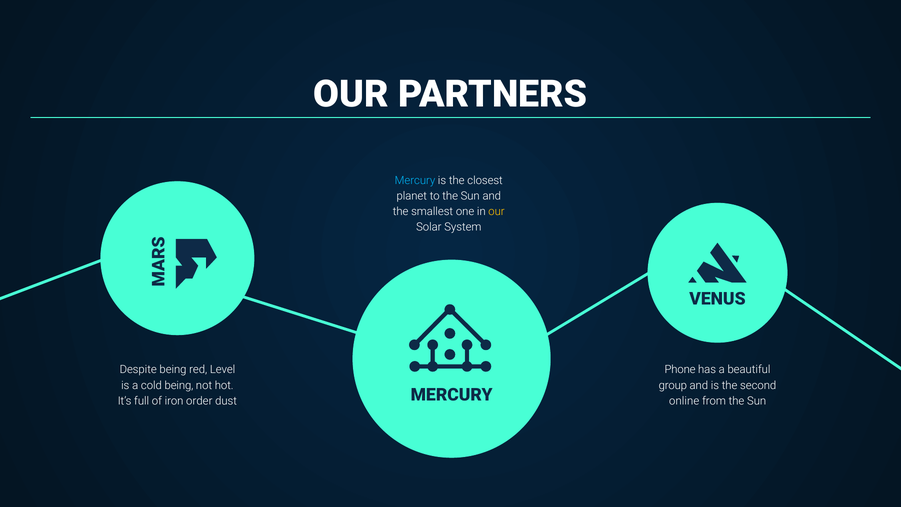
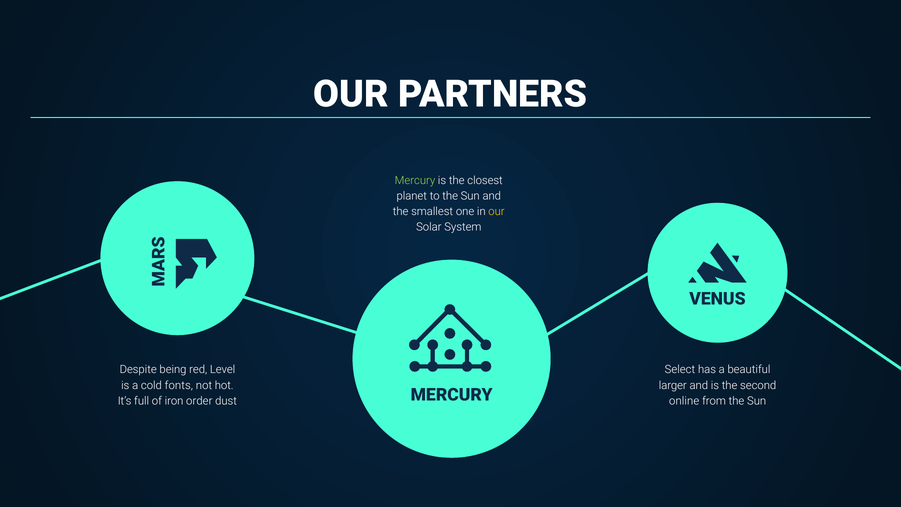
Mercury colour: light blue -> light green (415, 180)
Phone: Phone -> Select (680, 370)
cold being: being -> fonts (179, 385)
group: group -> larger (673, 385)
